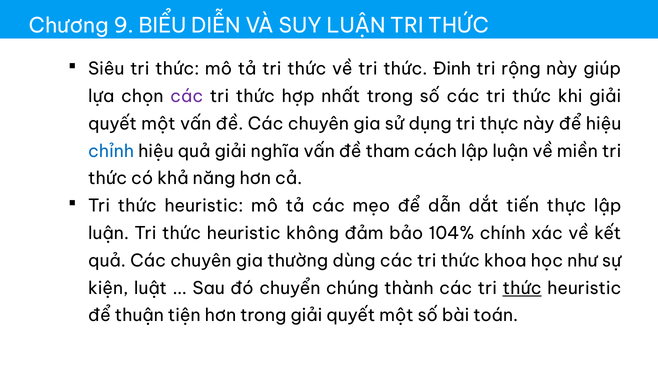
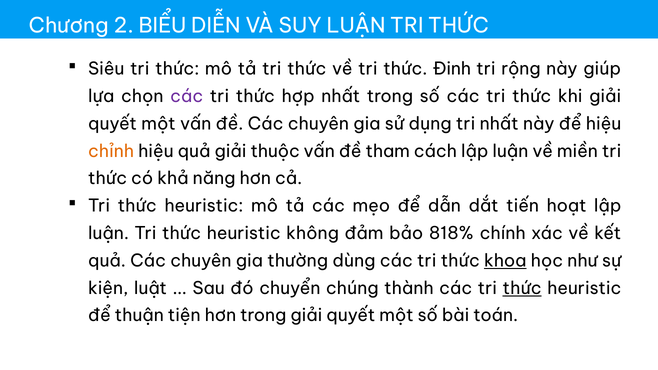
9: 9 -> 2 (124, 26)
tri thực: thực -> nhất (499, 124)
chỉnh colour: blue -> orange (111, 151)
nghĩa: nghĩa -> thuộc (275, 151)
tiến thực: thực -> hoạt (567, 206)
104%: 104% -> 818% (451, 234)
khoa underline: none -> present (505, 261)
